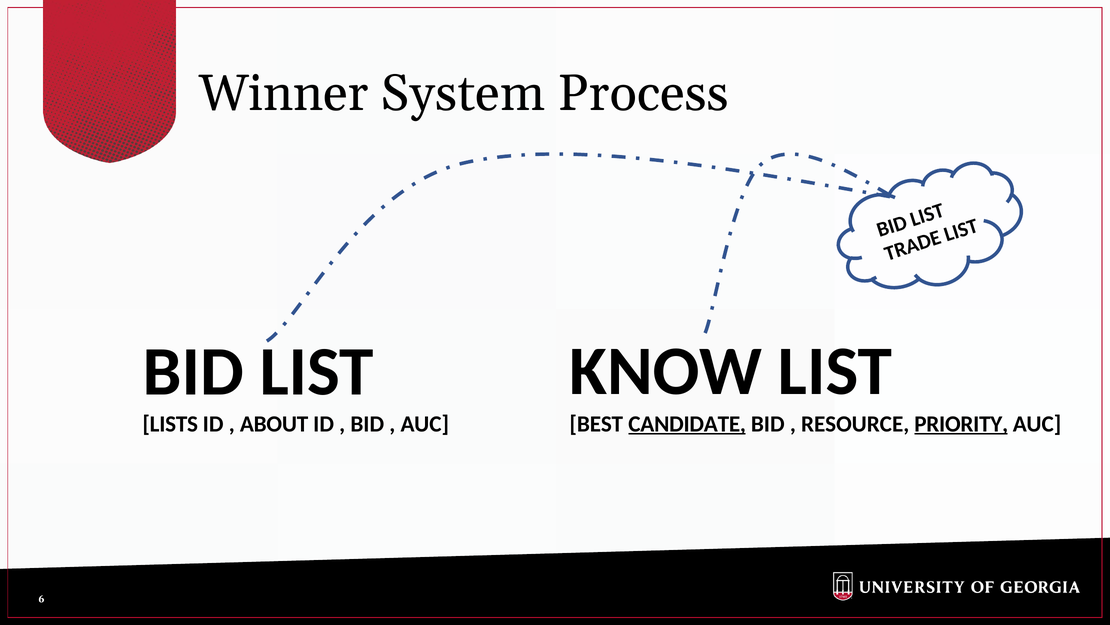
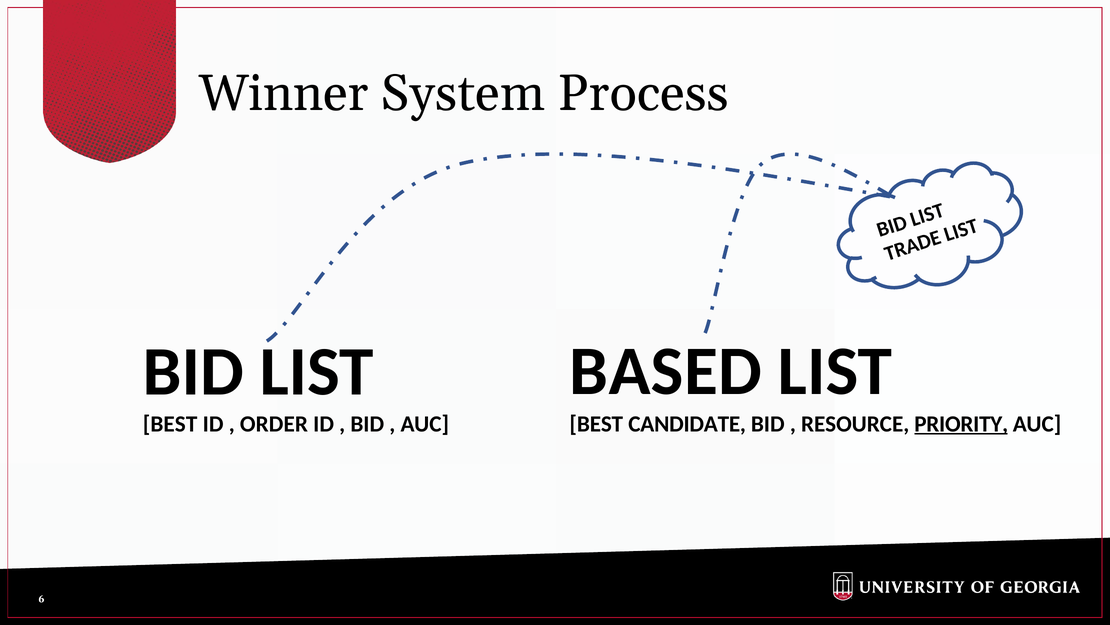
KNOW: KNOW -> BASED (666, 371)
CANDIDATE underline: present -> none (687, 423)
LISTS: LISTS -> BEST (170, 424)
ABOUT: ABOUT -> ORDER (274, 424)
